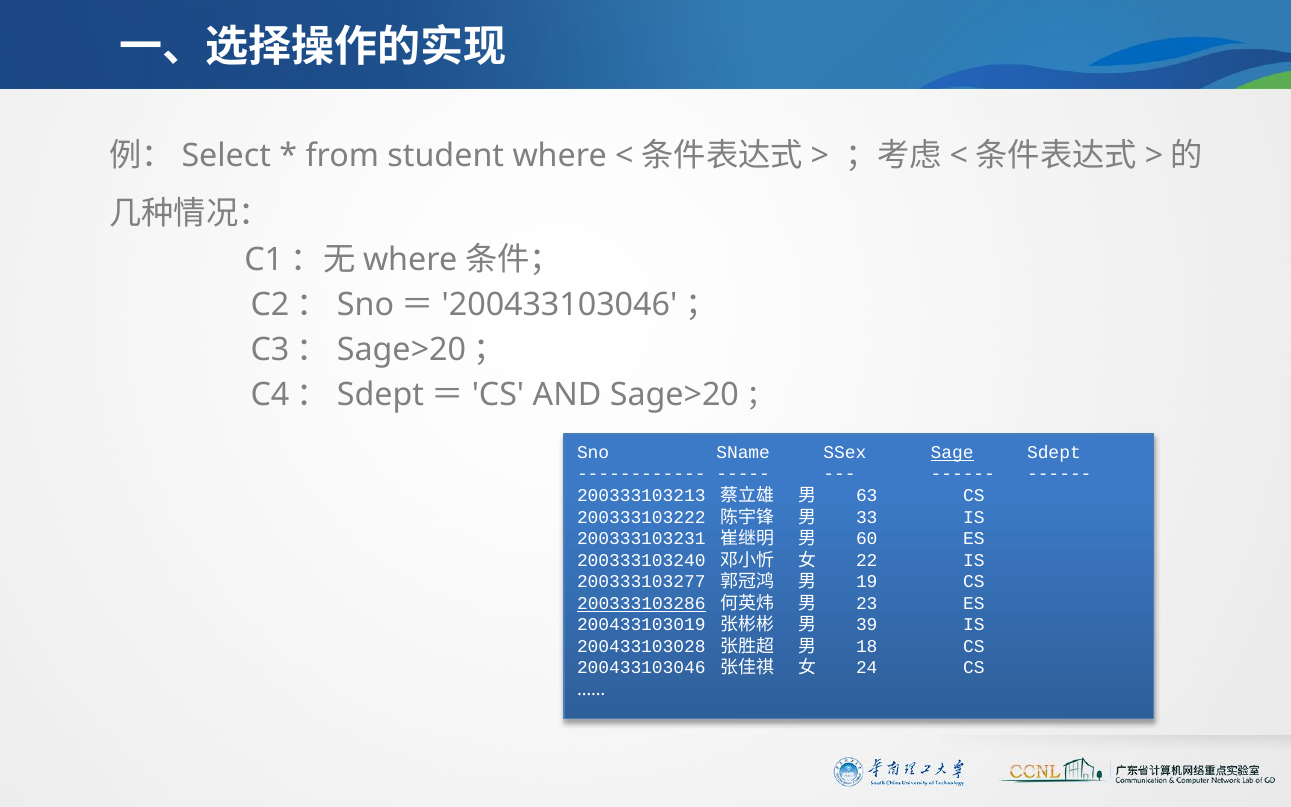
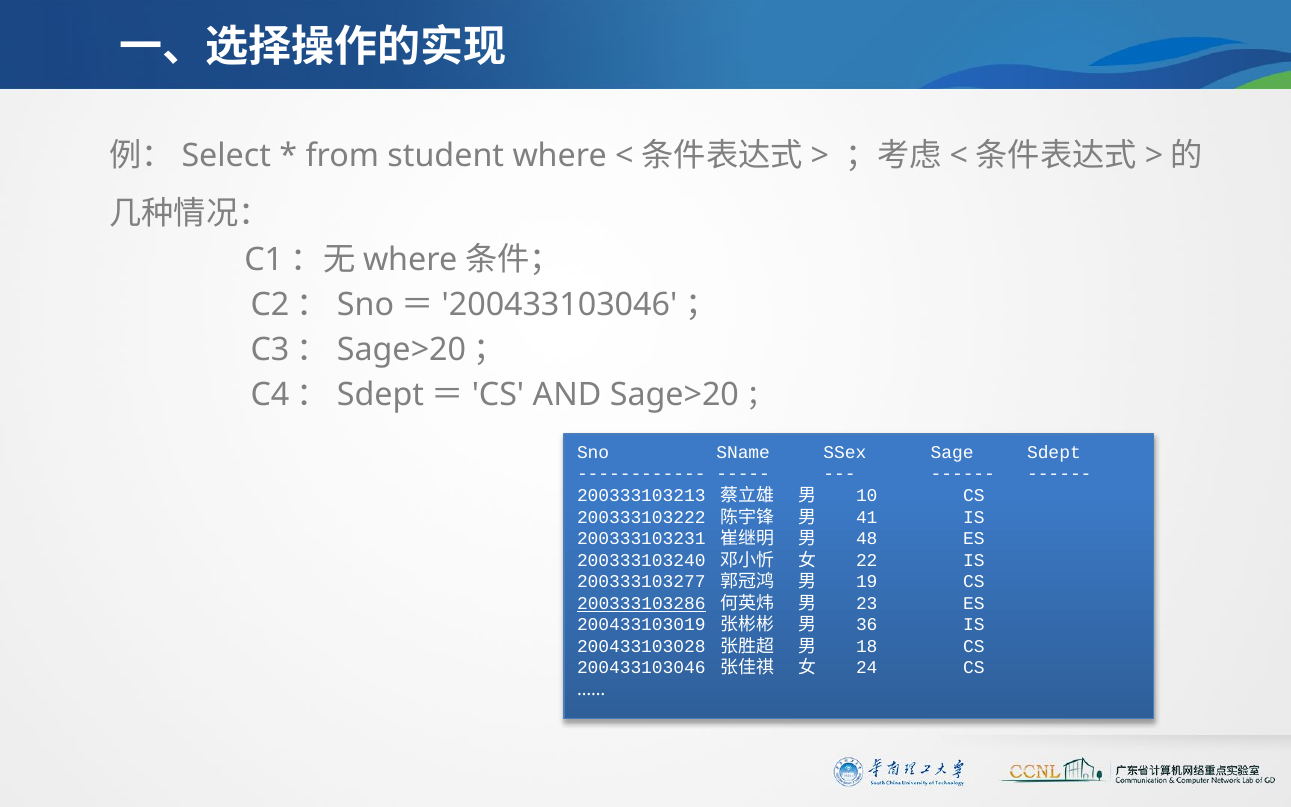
Sage underline: present -> none (952, 452)
63: 63 -> 10 (867, 495)
33: 33 -> 41 (867, 517)
60: 60 -> 48 (867, 539)
39: 39 -> 36 (867, 625)
